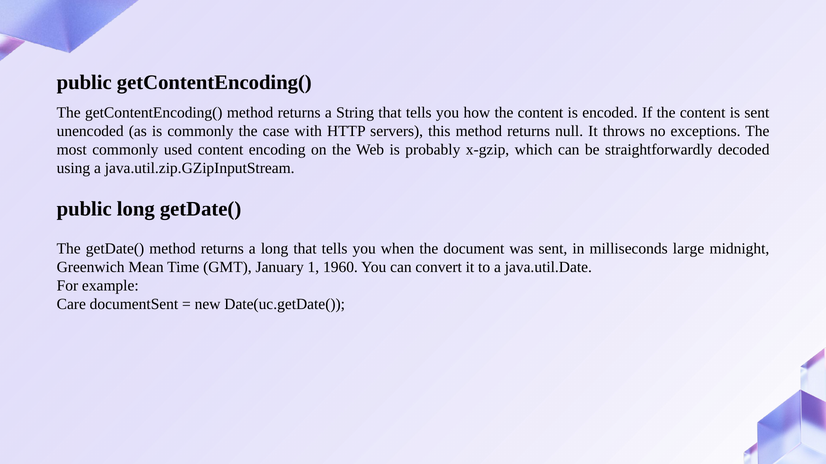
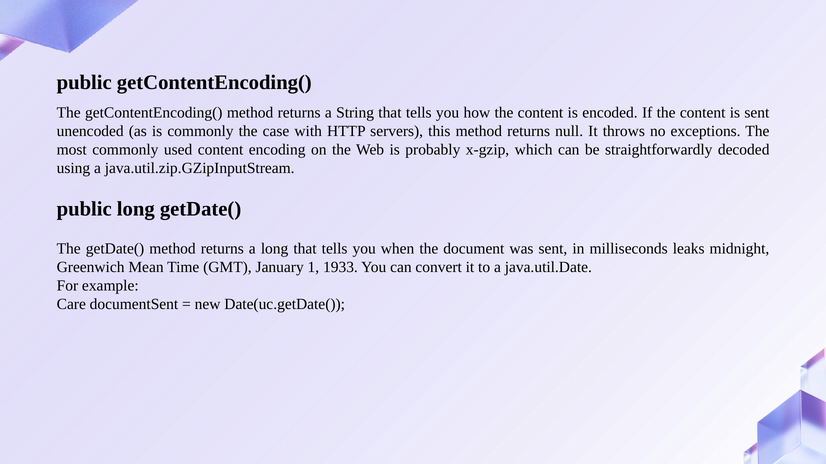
large: large -> leaks (689, 249)
1960: 1960 -> 1933 (340, 268)
